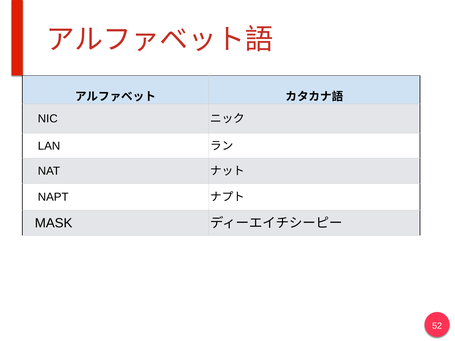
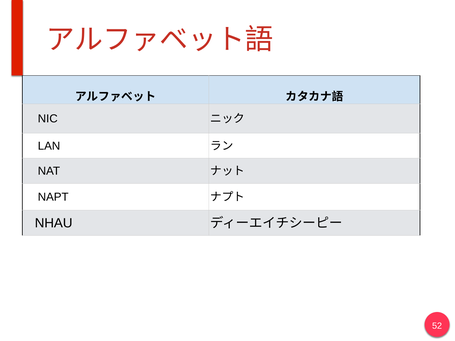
MASK: MASK -> NHAU (54, 223)
